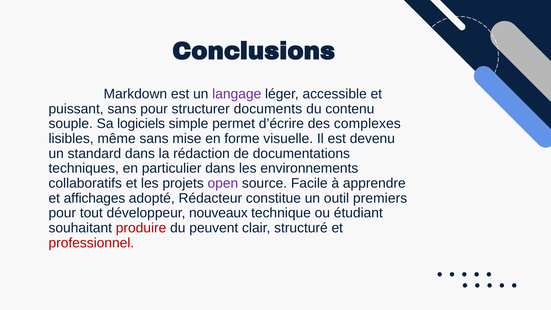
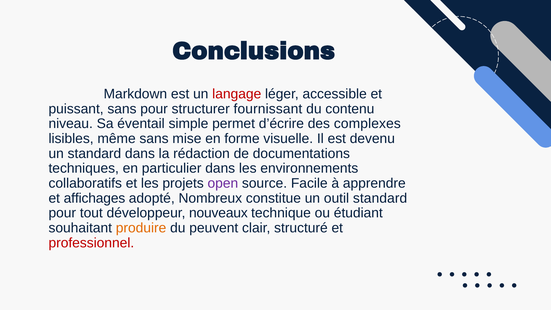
langage colour: purple -> red (237, 94)
documents: documents -> fournissant (268, 109)
souple: souple -> niveau (71, 124)
logiciels: logiciels -> éventail (141, 124)
Rédacteur: Rédacteur -> Nombreux (210, 198)
outil premiers: premiers -> standard (380, 198)
produire colour: red -> orange (141, 228)
